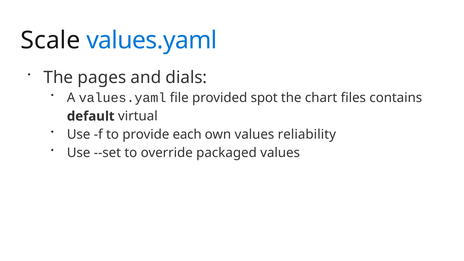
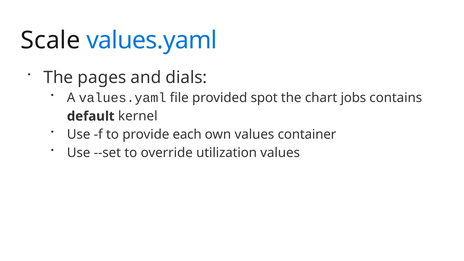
files: files -> jobs (353, 98)
virtual: virtual -> kernel (138, 116)
reliability: reliability -> container (307, 135)
packaged: packaged -> utilization (227, 153)
